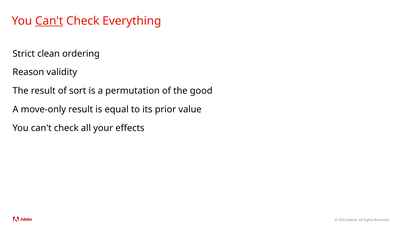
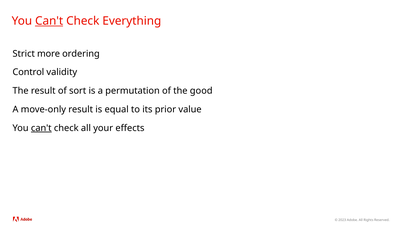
clean: clean -> more (49, 54)
Reason: Reason -> Control (28, 72)
can't underline: none -> present (41, 128)
